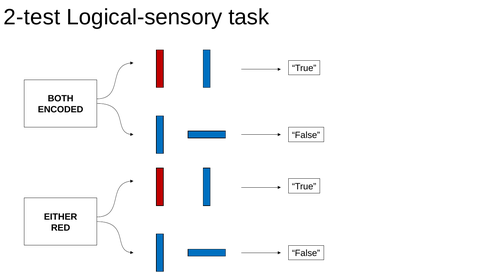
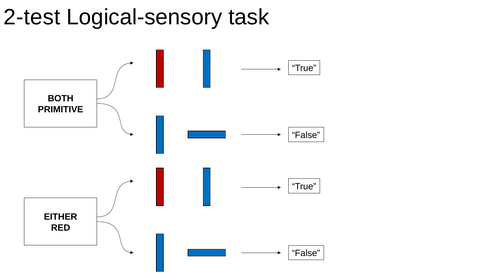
ENCODED: ENCODED -> PRIMITIVE (61, 109)
